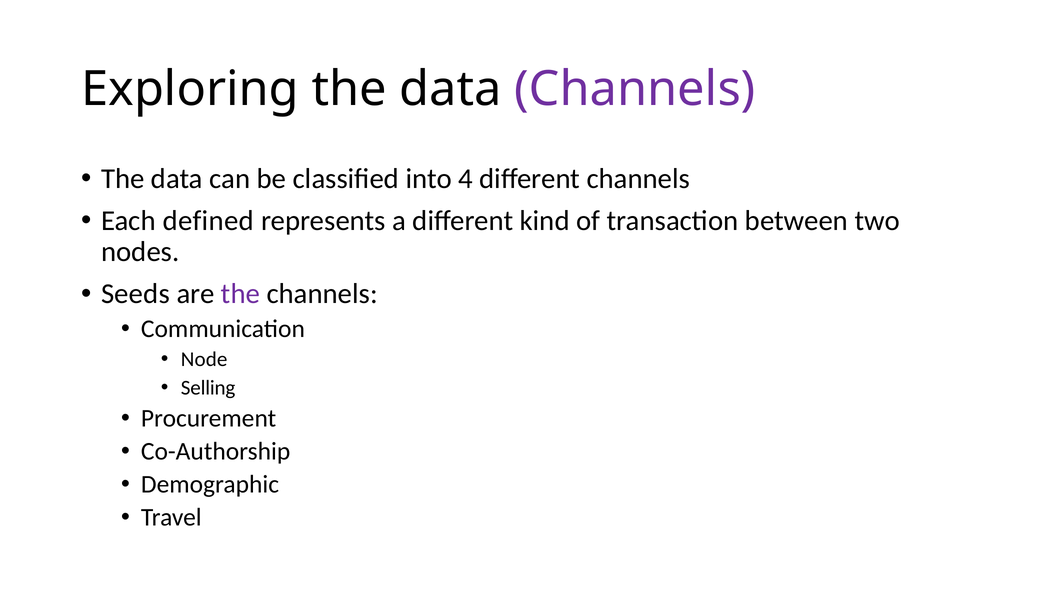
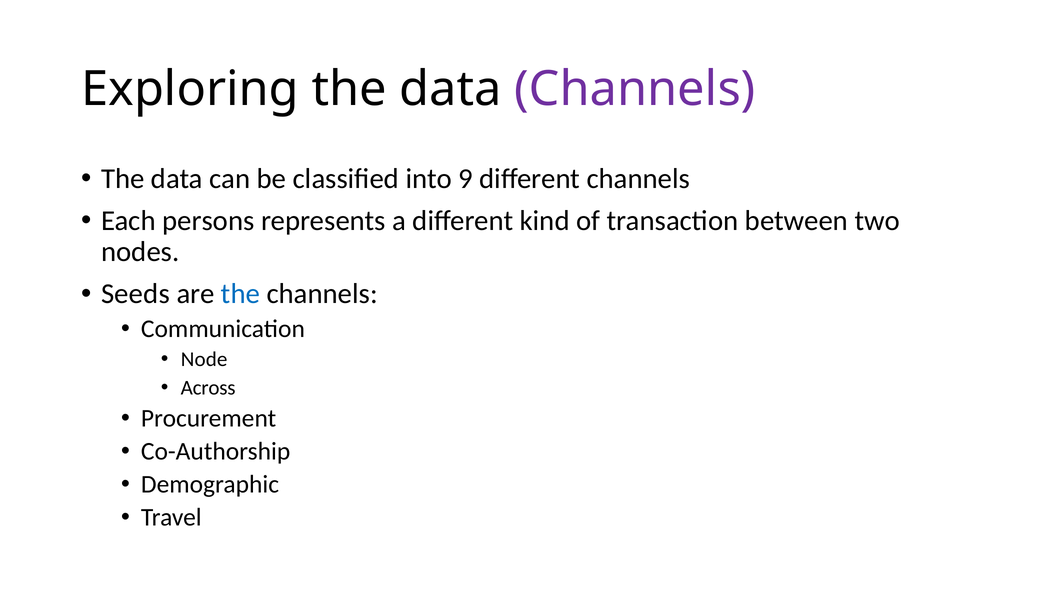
4: 4 -> 9 (466, 179)
defined: defined -> persons (208, 221)
the colour: purple -> blue (240, 294)
Selling: Selling -> Across (208, 388)
